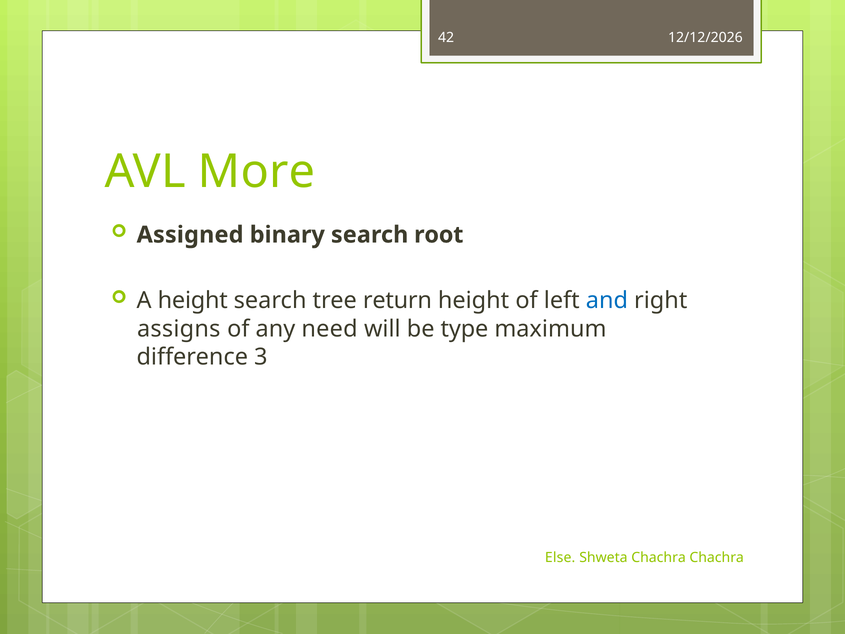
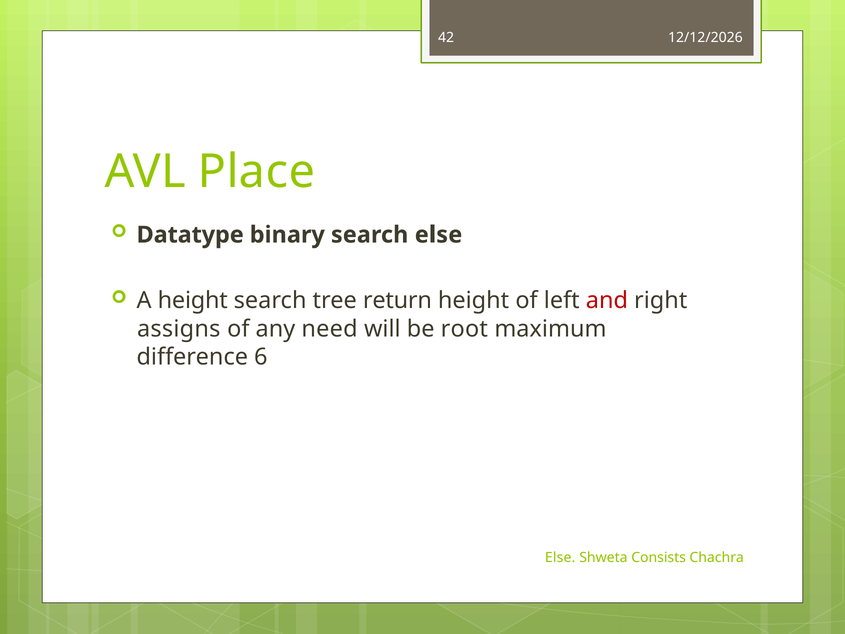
More: More -> Place (256, 171)
Assigned: Assigned -> Datatype (190, 235)
search root: root -> else (439, 235)
and colour: blue -> red (607, 301)
type: type -> root (464, 329)
3: 3 -> 6 (261, 357)
Shweta Chachra: Chachra -> Consists (659, 557)
